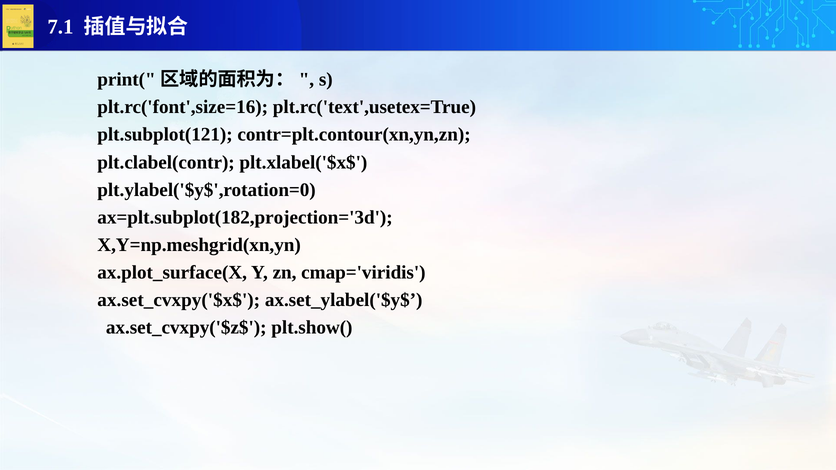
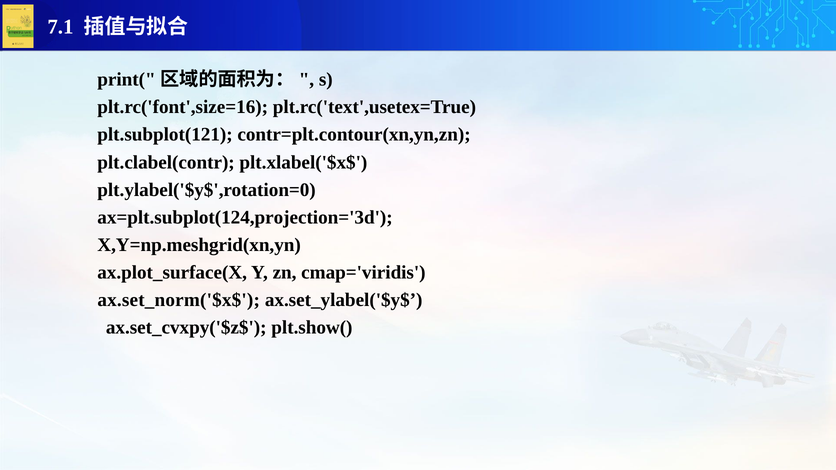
ax=plt.subplot(182,projection='3d: ax=plt.subplot(182,projection='3d -> ax=plt.subplot(124,projection='3d (245, 217)
ax.set_cvxpy('$x$: ax.set_cvxpy('$x$ -> ax.set_norm('$x$ (179, 300)
